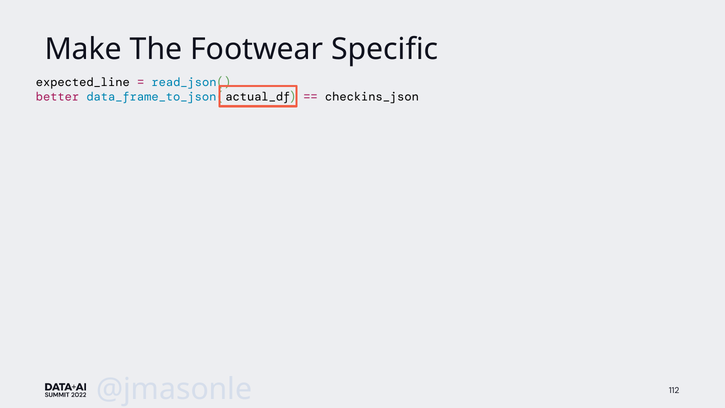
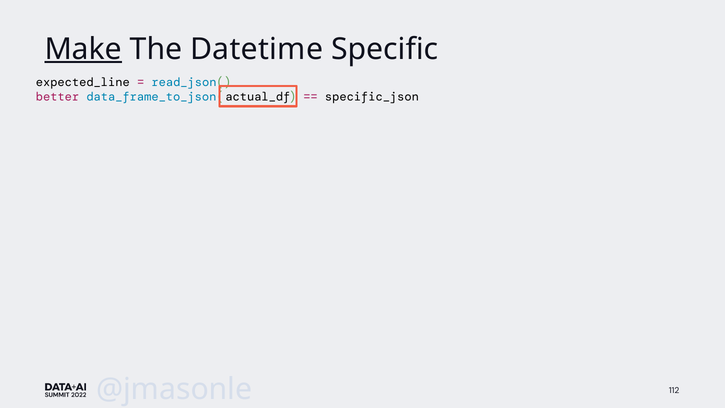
Make underline: none -> present (83, 49)
Footwear: Footwear -> Datetime (257, 49)
checkins_json: checkins_json -> specific_json (372, 97)
